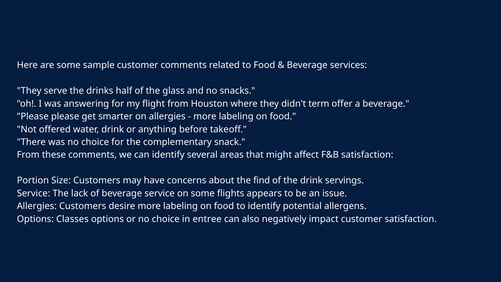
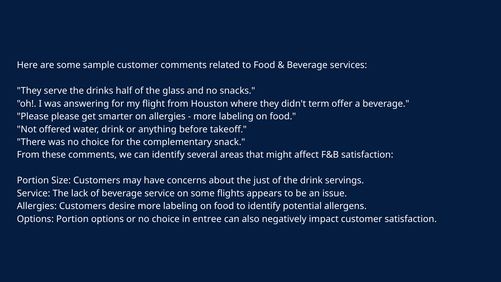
find: find -> just (262, 180)
Options Classes: Classes -> Portion (72, 219)
